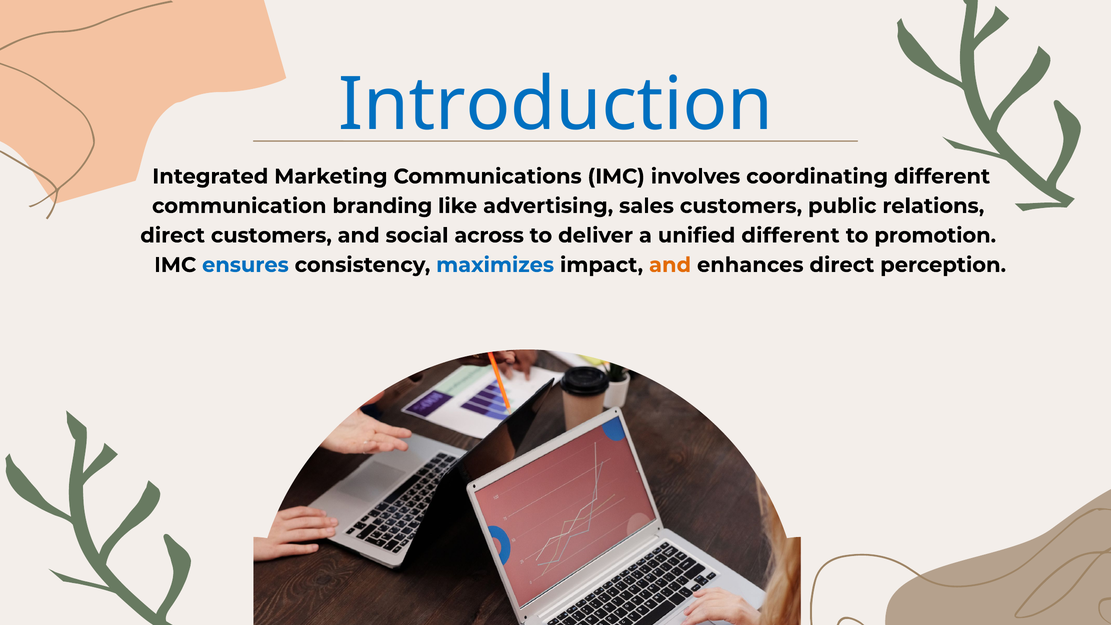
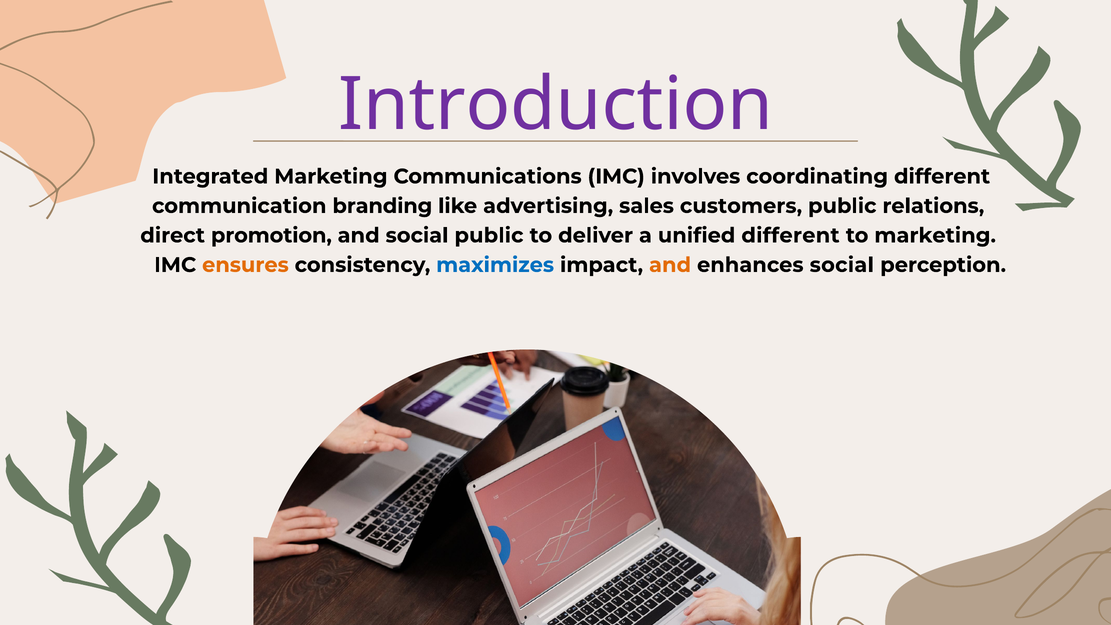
Introduction colour: blue -> purple (556, 105)
customers: customers -> promotion (271, 235)
social across: across -> public (489, 235)
to promotion: promotion -> marketing (935, 235)
ensures colour: blue -> orange (245, 265)
enhances direct: direct -> social (842, 265)
